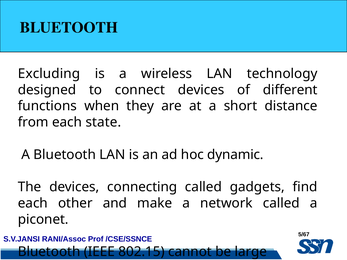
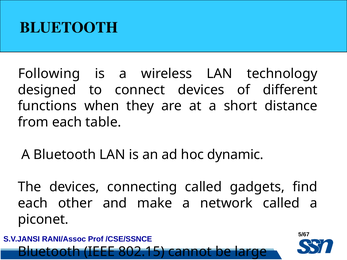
Excluding: Excluding -> Following (49, 74)
state: state -> table (103, 122)
